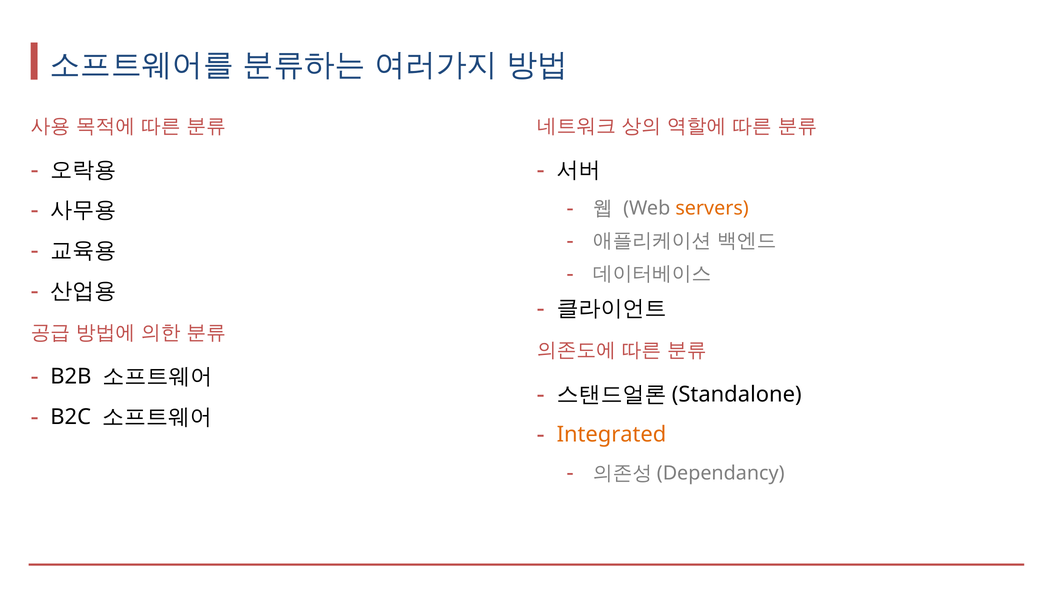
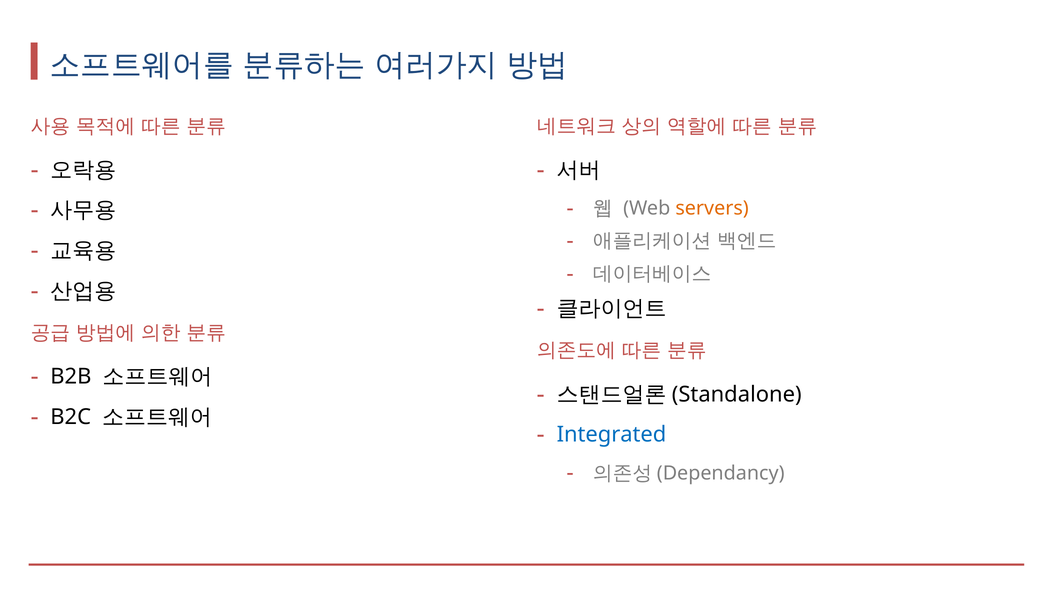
Integrated colour: orange -> blue (611, 435)
